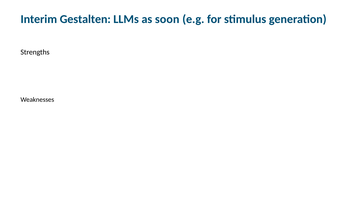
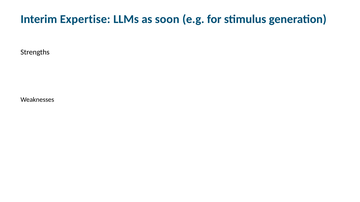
Gestalten: Gestalten -> Expertise (85, 19)
